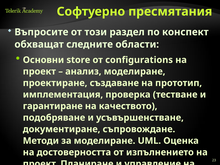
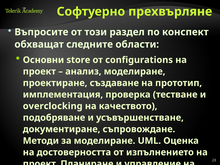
пресмятания: пресмятания -> прехвърляне (170, 12)
гарантиране: гарантиране -> overclocking (53, 106)
